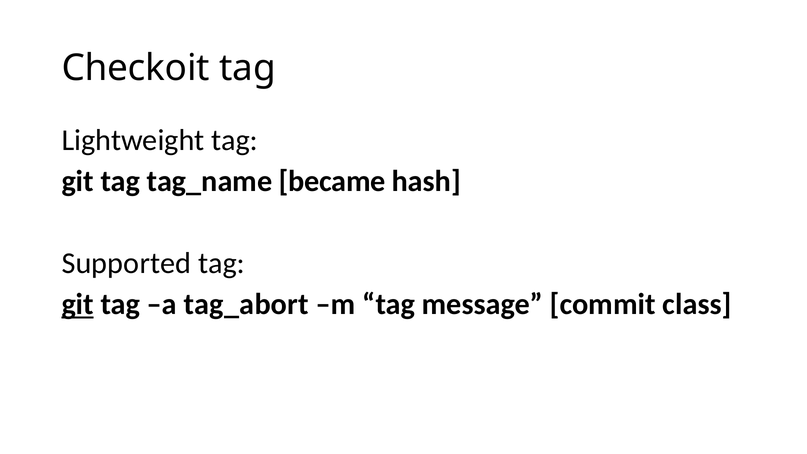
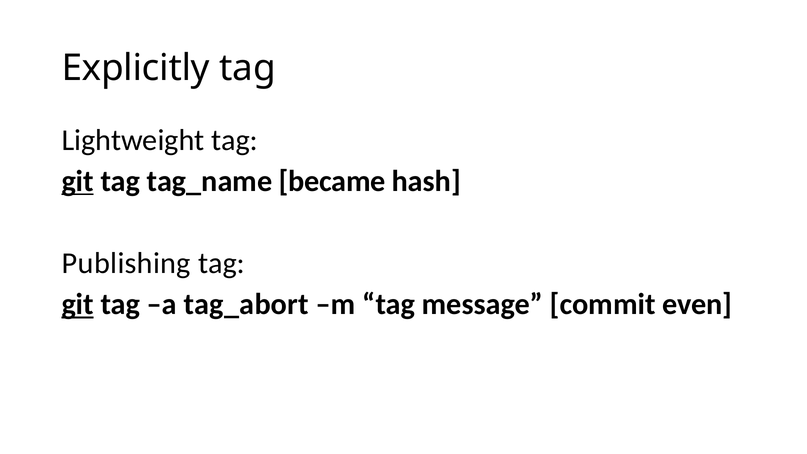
Checkoit: Checkoit -> Explicitly (136, 68)
git underline: none -> present (78, 181)
Supported: Supported -> Publishing (126, 263)
class: class -> even (697, 304)
